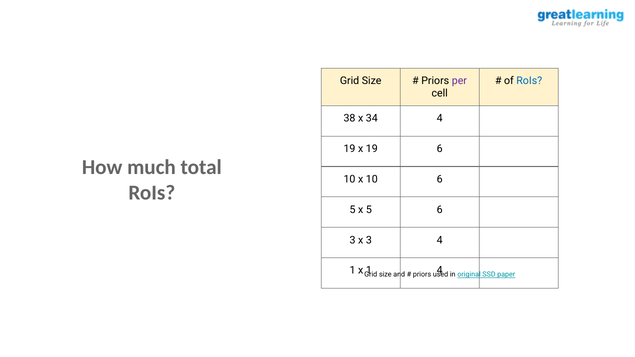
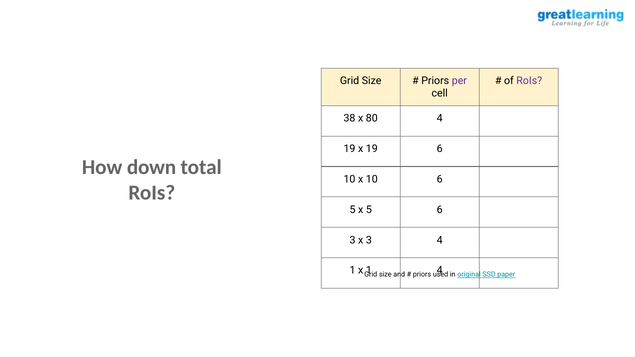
RoIs colour: blue -> purple (529, 81)
34: 34 -> 80 (372, 118)
much: much -> down (152, 167)
